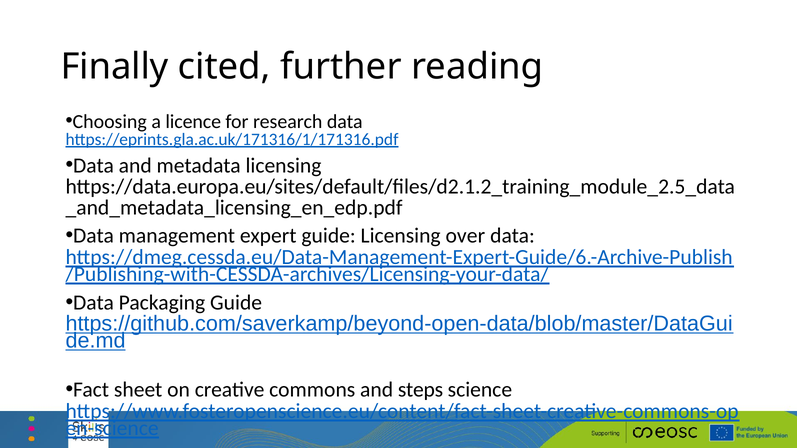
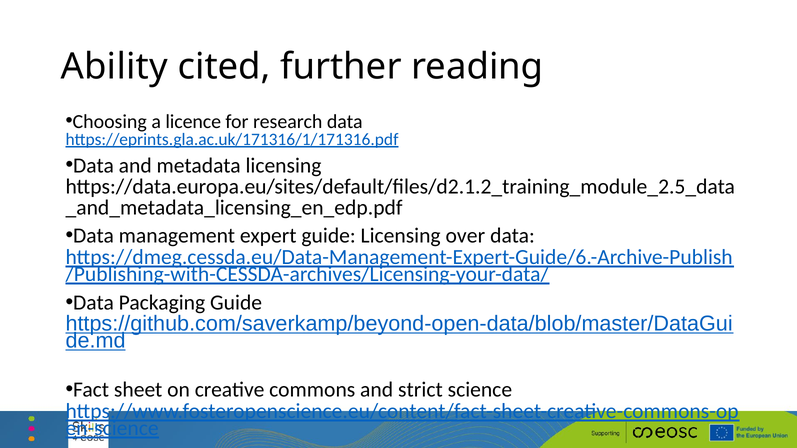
Finally: Finally -> Ability (114, 67)
steps: steps -> strict (420, 390)
